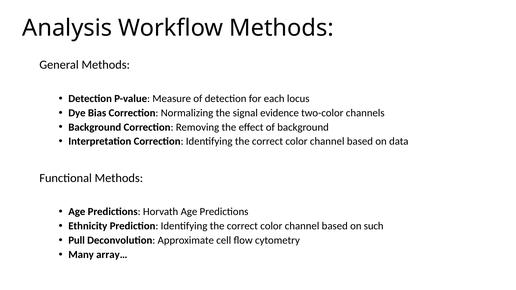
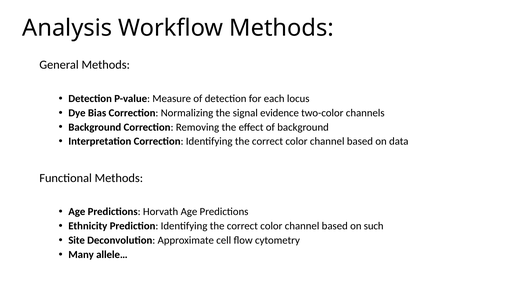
Pull: Pull -> Site (77, 241)
array…: array… -> allele… (112, 255)
